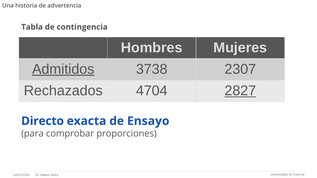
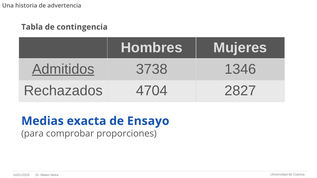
2307: 2307 -> 1346 (240, 69)
2827 underline: present -> none (240, 91)
Directo: Directo -> Medias (42, 121)
